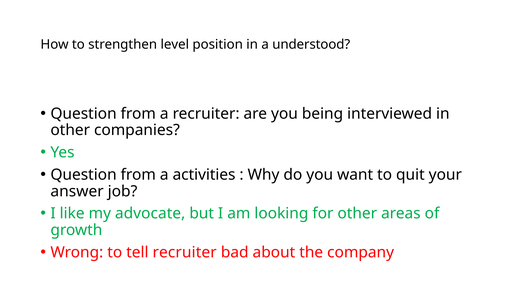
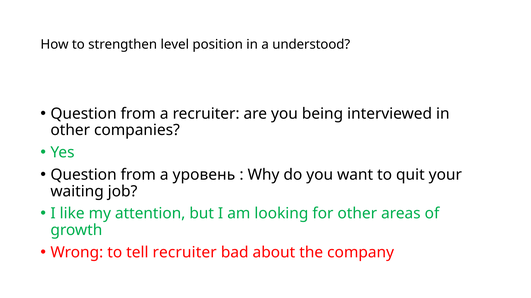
activities: activities -> уровень (204, 175)
answer: answer -> waiting (77, 192)
advocate: advocate -> attention (150, 214)
